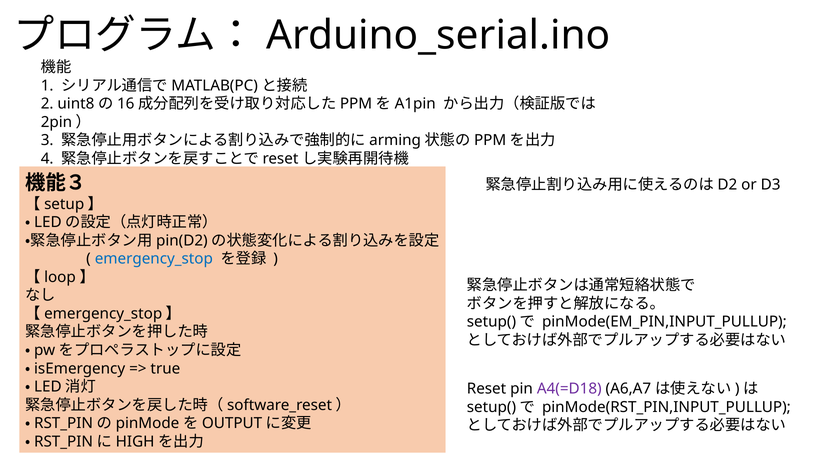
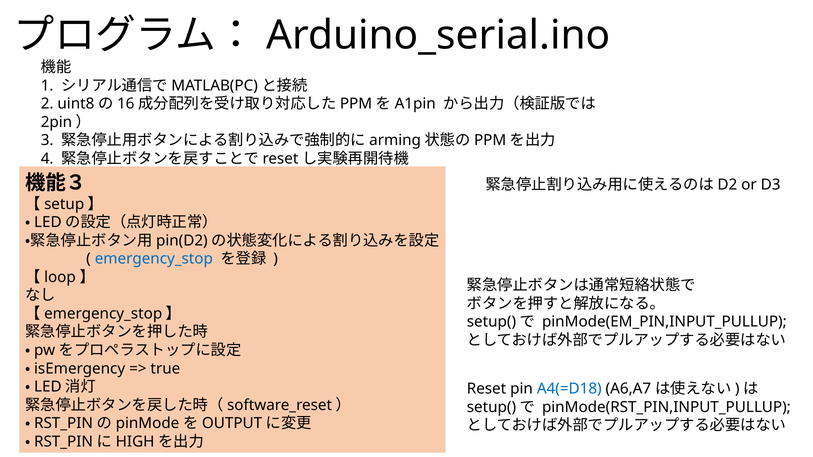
A4(=D18 colour: purple -> blue (569, 389)
